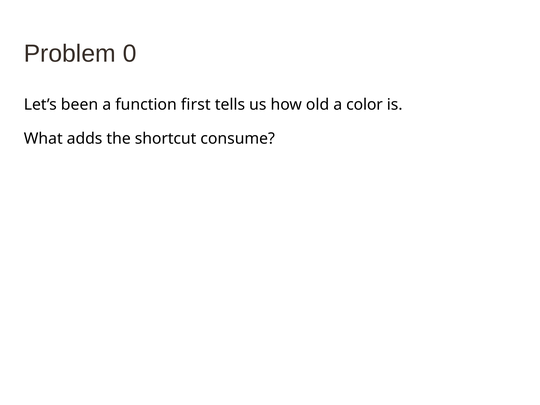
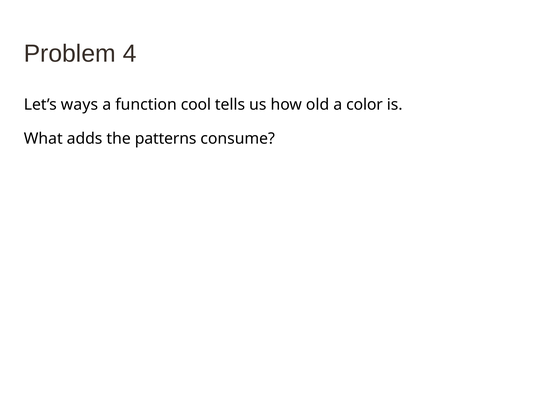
0: 0 -> 4 (130, 54)
been: been -> ways (79, 105)
first: first -> cool (196, 105)
shortcut: shortcut -> patterns (166, 139)
